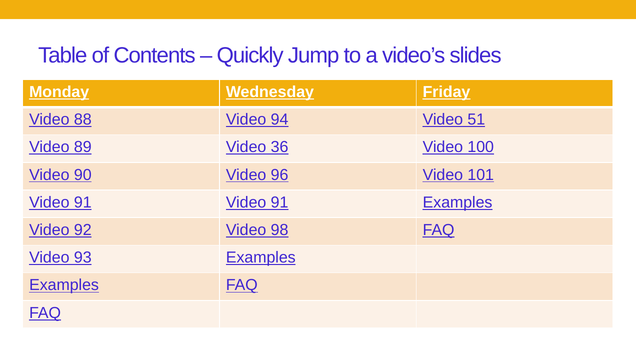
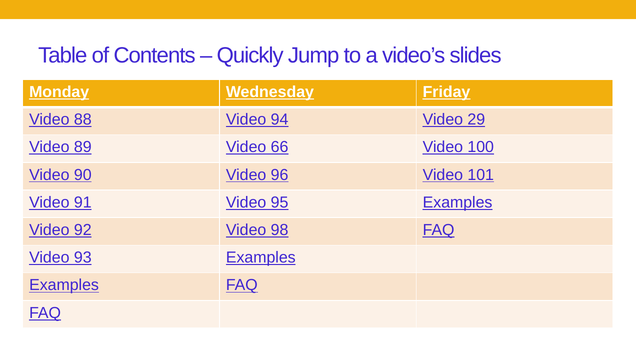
51: 51 -> 29 (476, 119)
36: 36 -> 66 (280, 147)
91 Video 91: 91 -> 95 (280, 202)
